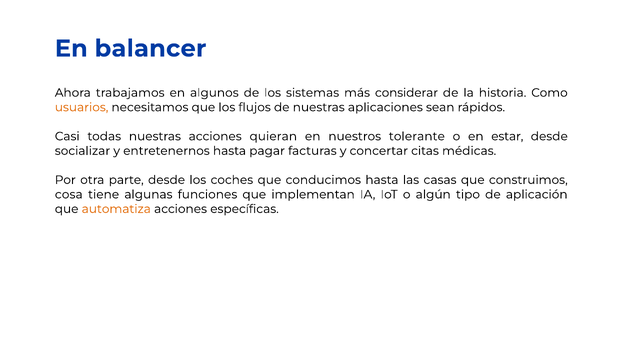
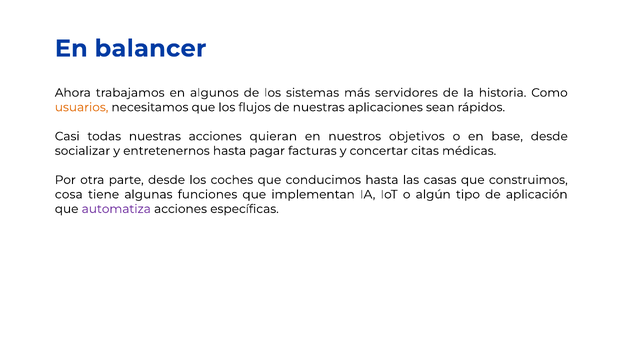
considerar: considerar -> servidores (406, 93)
tolerante: tolerante -> objetivos (417, 136)
estar: estar -> base (507, 136)
automatiza colour: orange -> purple (116, 209)
